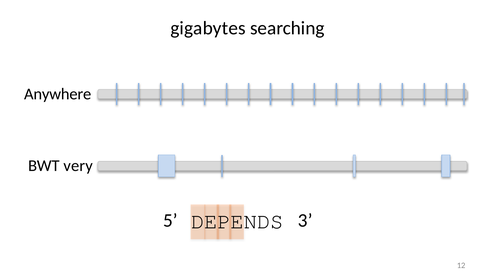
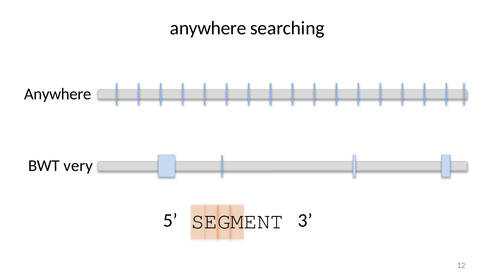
gigabytes: gigabytes -> anywhere (208, 28)
DEPENDS: DEPENDS -> SEGMENT (237, 222)
